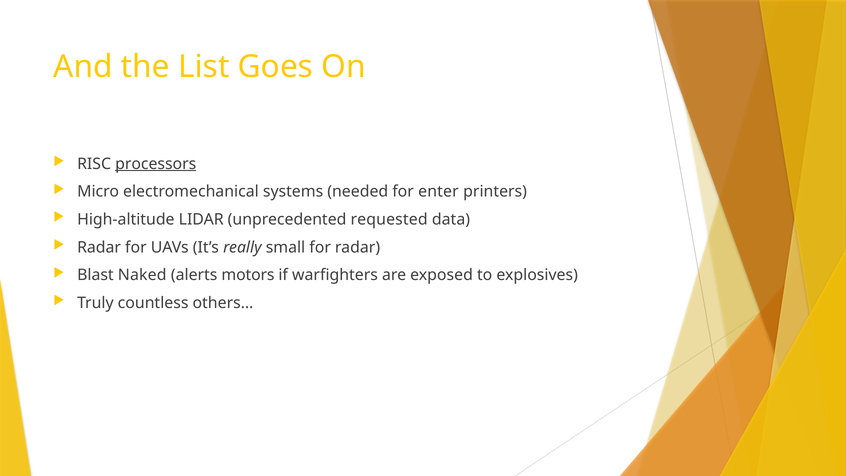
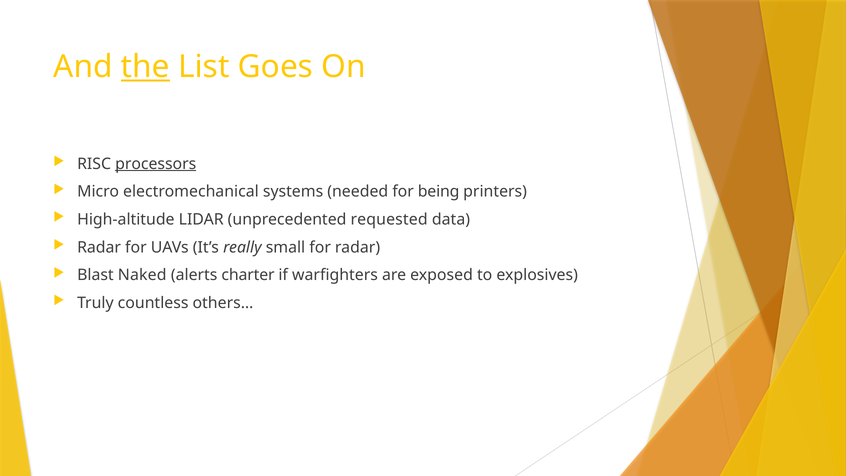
the underline: none -> present (145, 67)
enter: enter -> being (439, 192)
motors: motors -> charter (248, 275)
